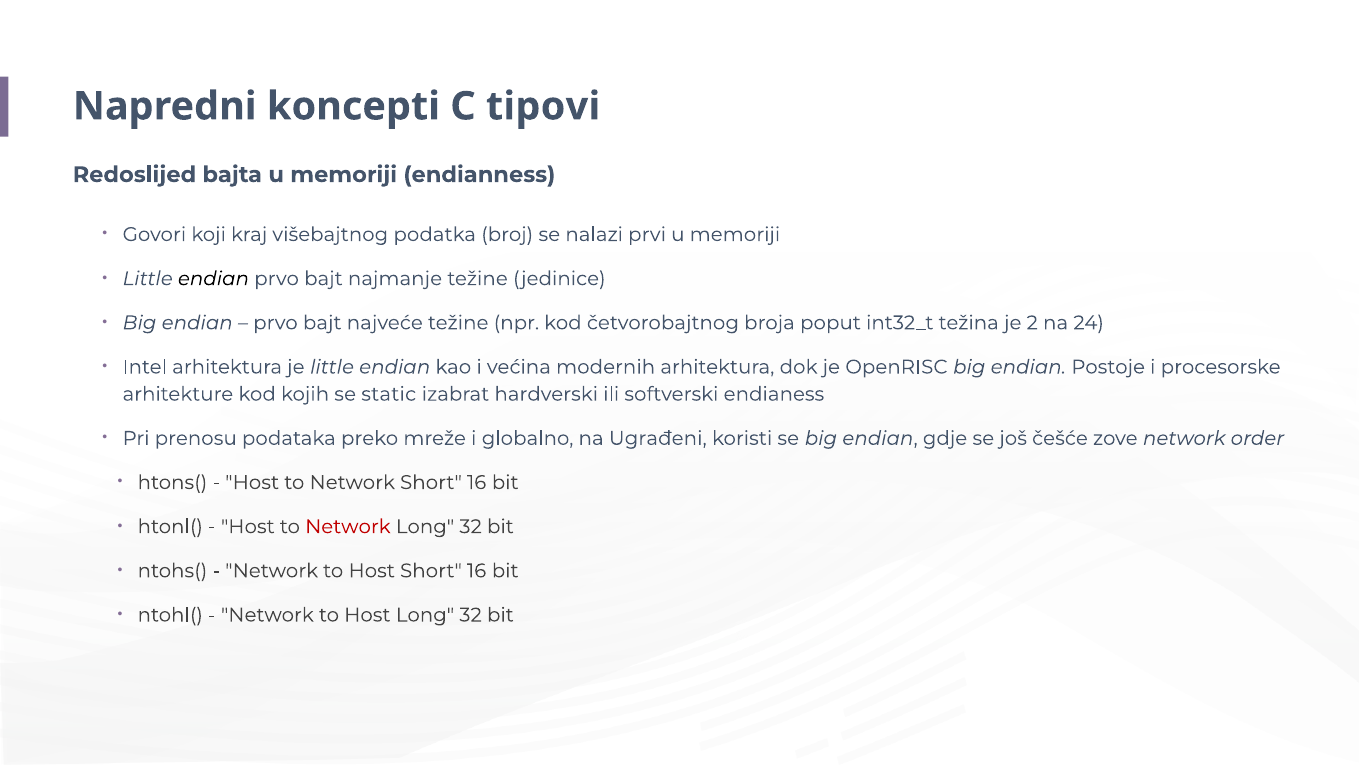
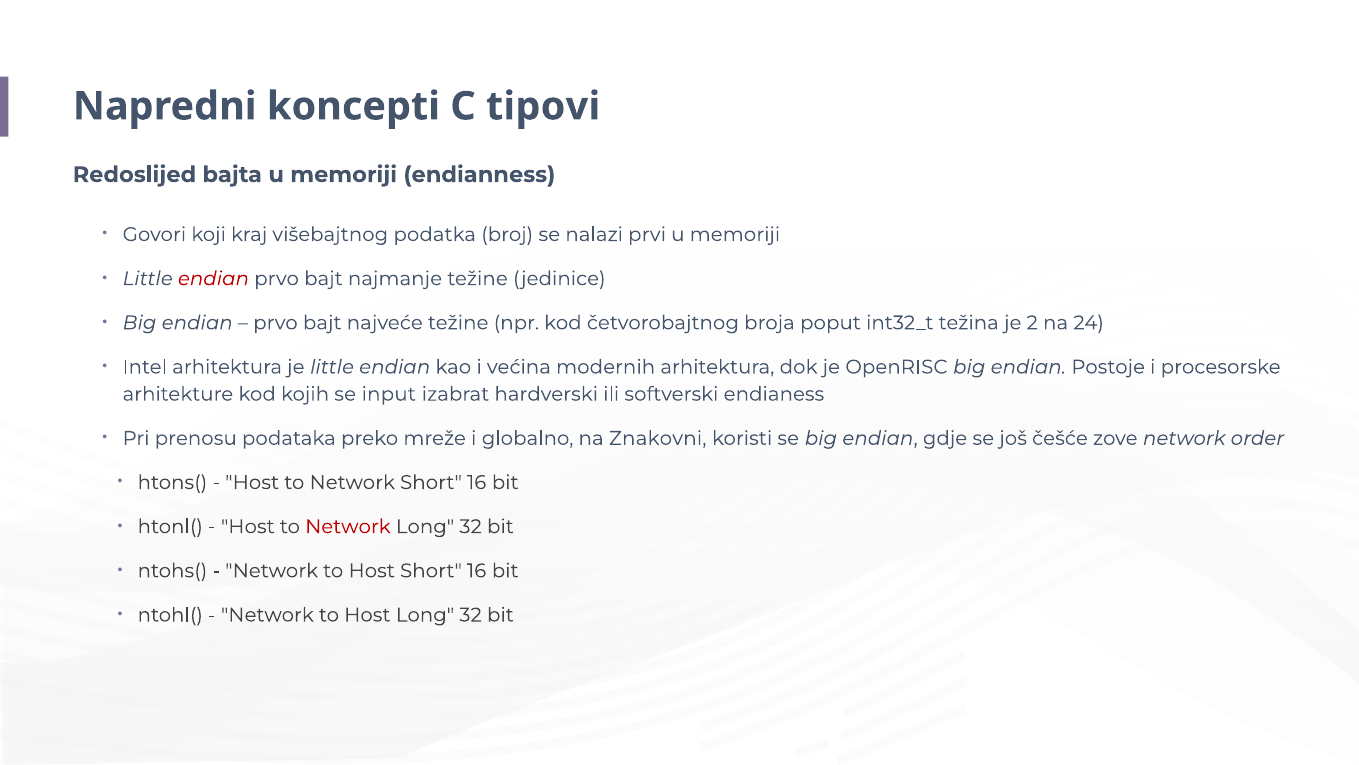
endian colour: black -> red (213, 278)
static: static -> input (389, 394)
Ugrađeni: Ugrađeni -> Znakovni (658, 438)
